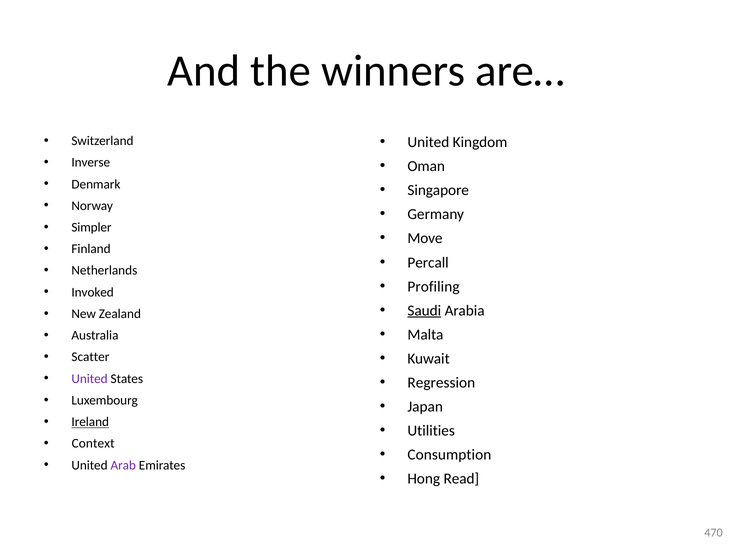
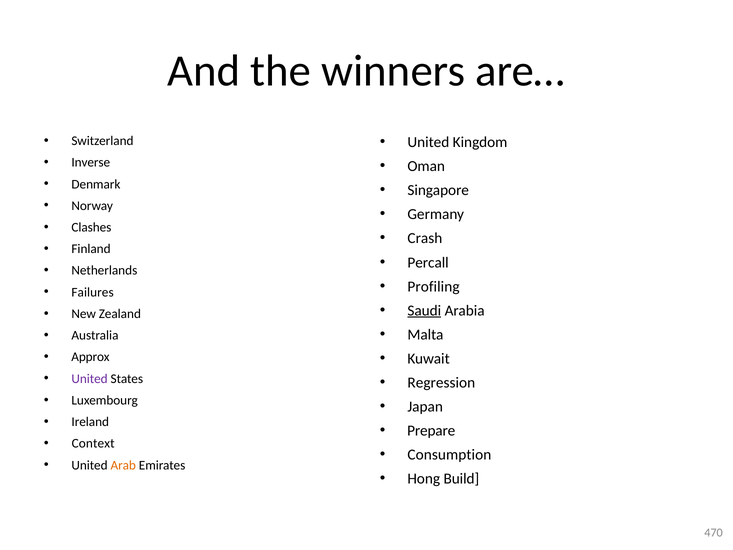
Simpler: Simpler -> Clashes (91, 227)
Move: Move -> Crash (425, 238)
Invoked: Invoked -> Failures (93, 292)
Scatter: Scatter -> Approx (90, 357)
Ireland underline: present -> none (90, 422)
Utilities: Utilities -> Prepare (431, 431)
Arab colour: purple -> orange (123, 465)
Read: Read -> Build (461, 479)
